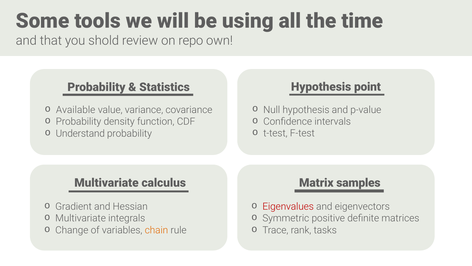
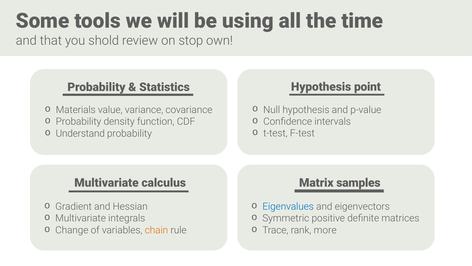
repo: repo -> stop (191, 40)
Available: Available -> Materials (76, 110)
Eigenvalues colour: red -> blue (288, 206)
tasks: tasks -> more (325, 230)
